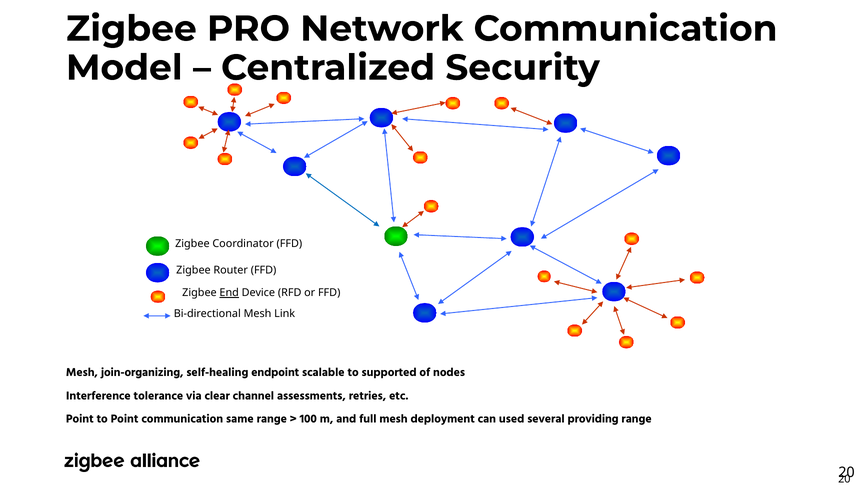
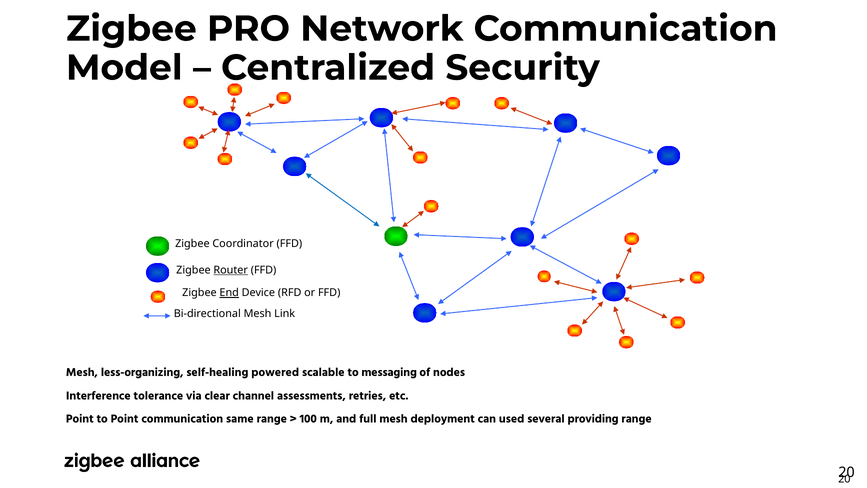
Router underline: none -> present (231, 270)
join-organizing: join-organizing -> less-organizing (142, 372)
endpoint: endpoint -> powered (275, 372)
supported: supported -> messaging (389, 372)
